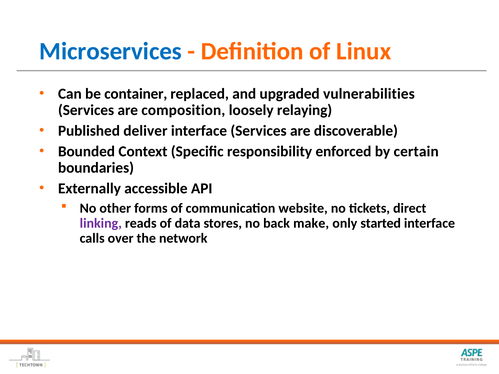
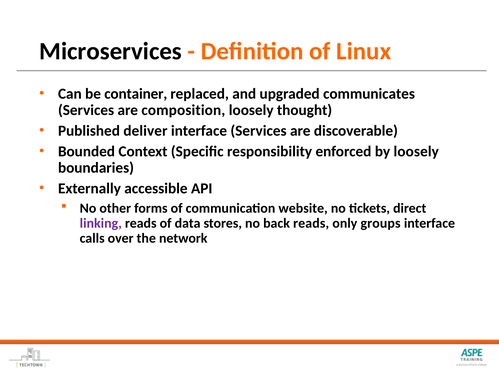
Microservices colour: blue -> black (111, 51)
vulnerabilities: vulnerabilities -> communicates (369, 94)
relaying: relaying -> thought (305, 110)
by certain: certain -> loosely (416, 151)
back make: make -> reads (311, 223)
started: started -> groups (381, 223)
